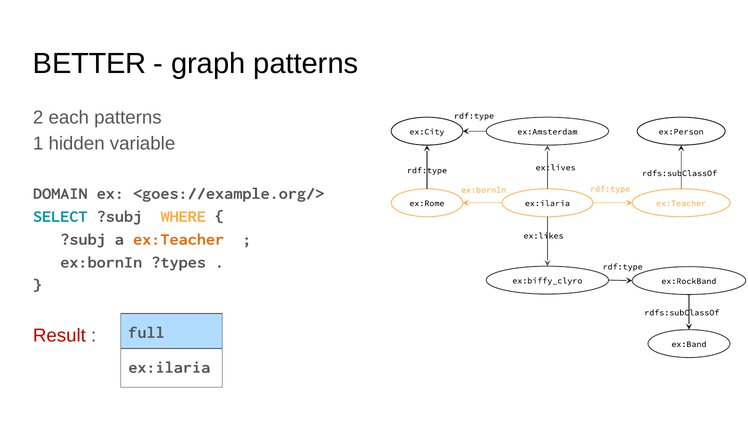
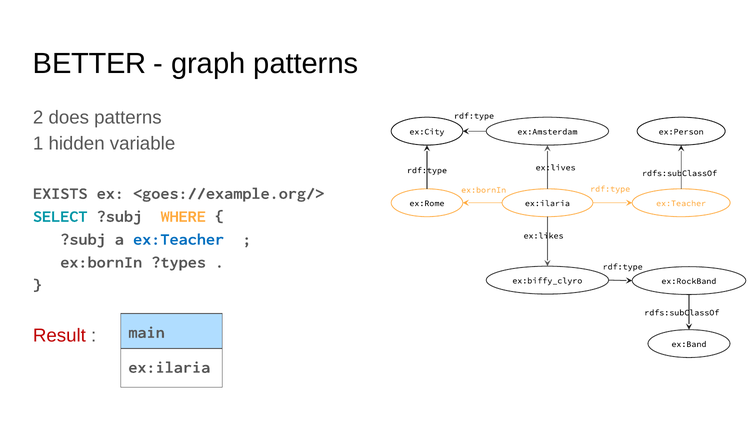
each: each -> does (69, 118)
DOMAIN: DOMAIN -> EXISTS (60, 193)
ex:Teacher colour: orange -> blue (179, 239)
full: full -> main (147, 332)
